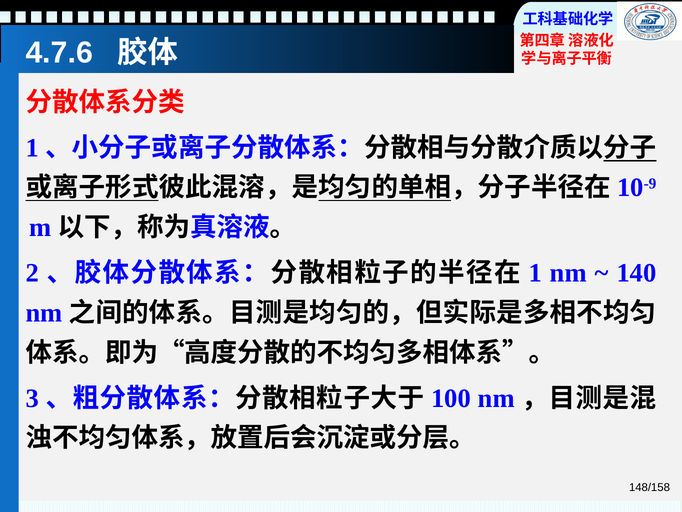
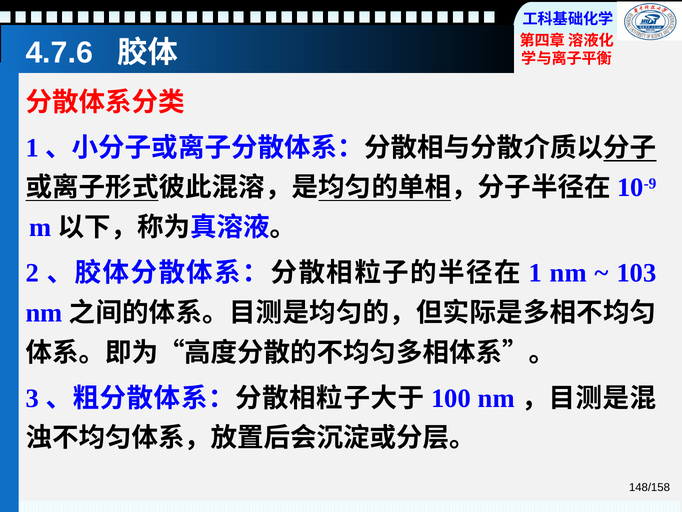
140: 140 -> 103 (637, 273)
